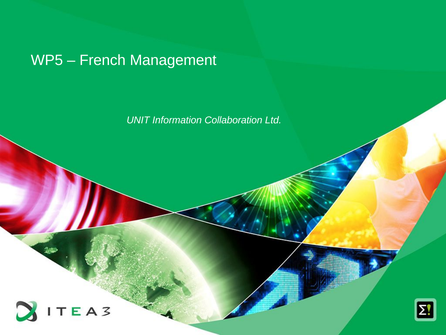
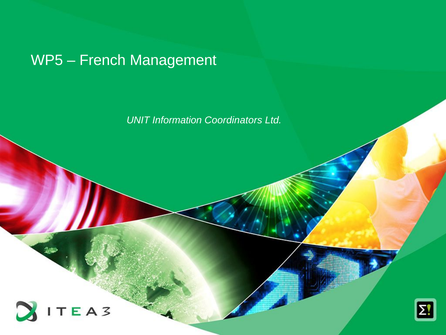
Collaboration: Collaboration -> Coordinators (233, 120)
